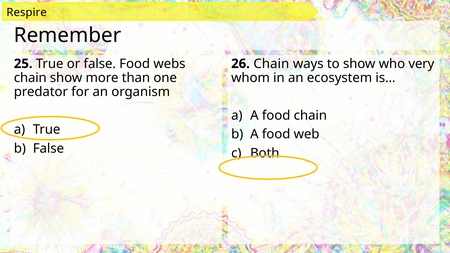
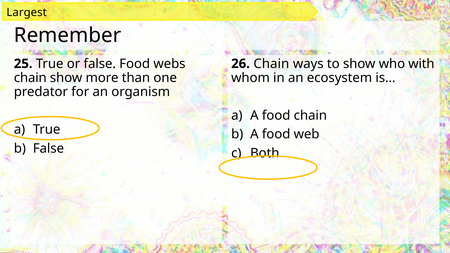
Respire: Respire -> Largest (27, 12)
very: very -> with (421, 64)
